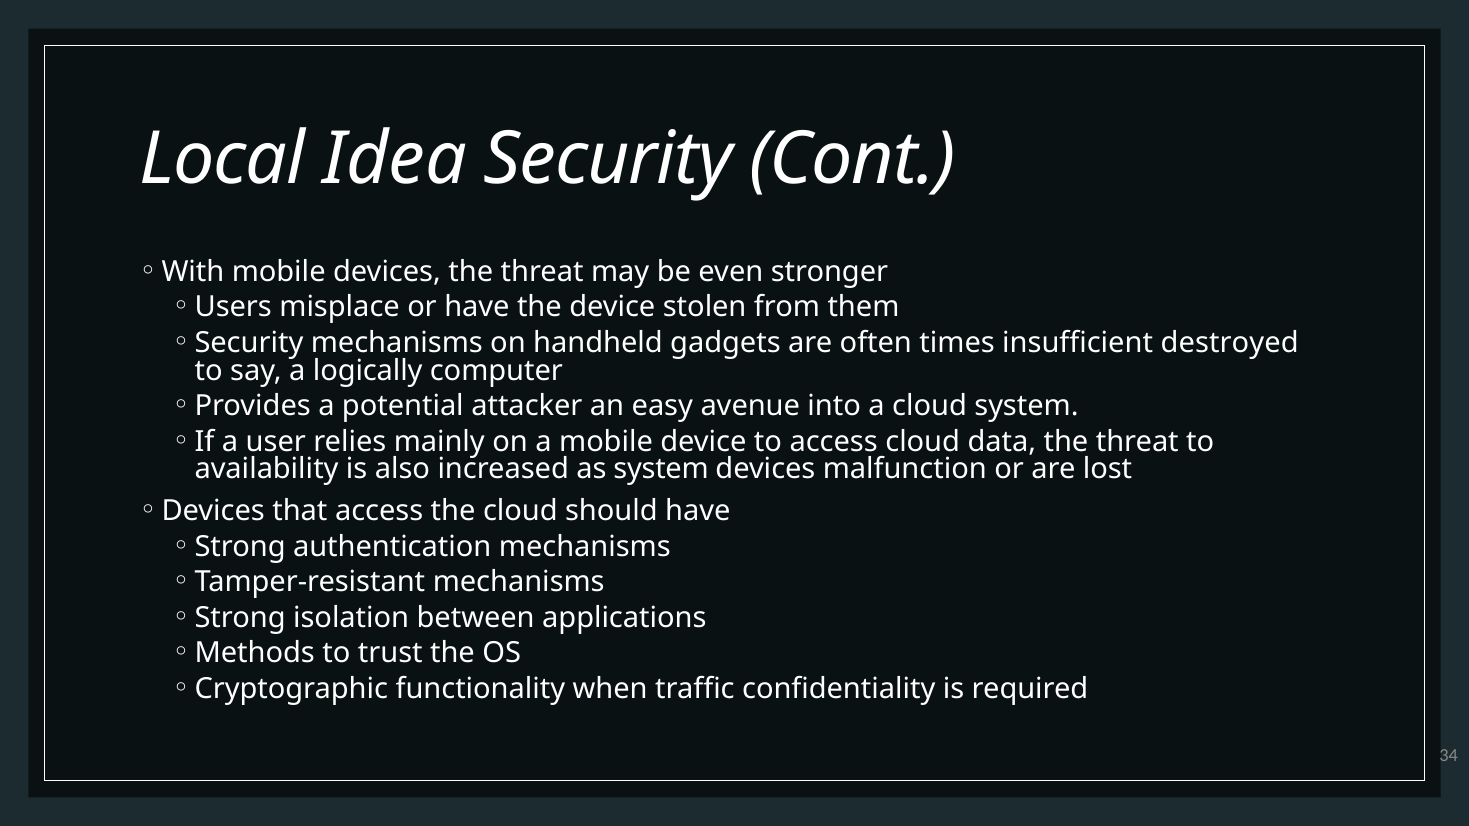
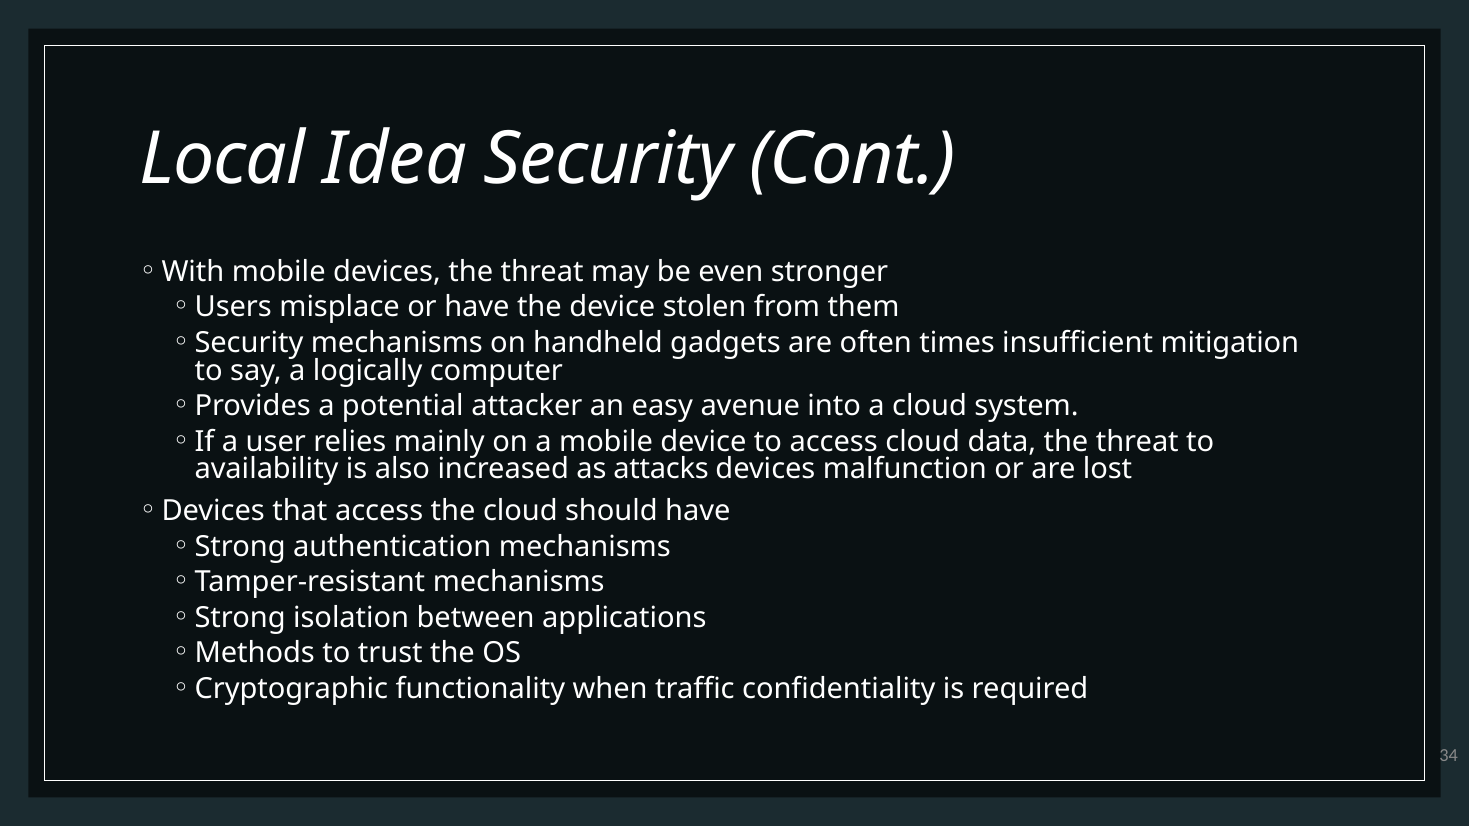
destroyed: destroyed -> mitigation (1230, 343)
as system: system -> attacks (661, 470)
